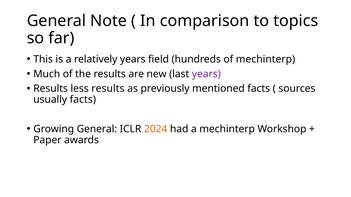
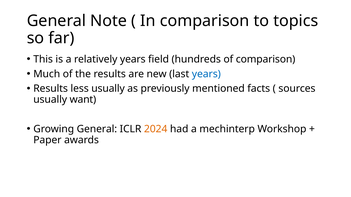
of mechinterp: mechinterp -> comparison (266, 59)
years colour: purple -> blue (206, 74)
less results: results -> usually (108, 89)
usually facts: facts -> want (83, 100)
